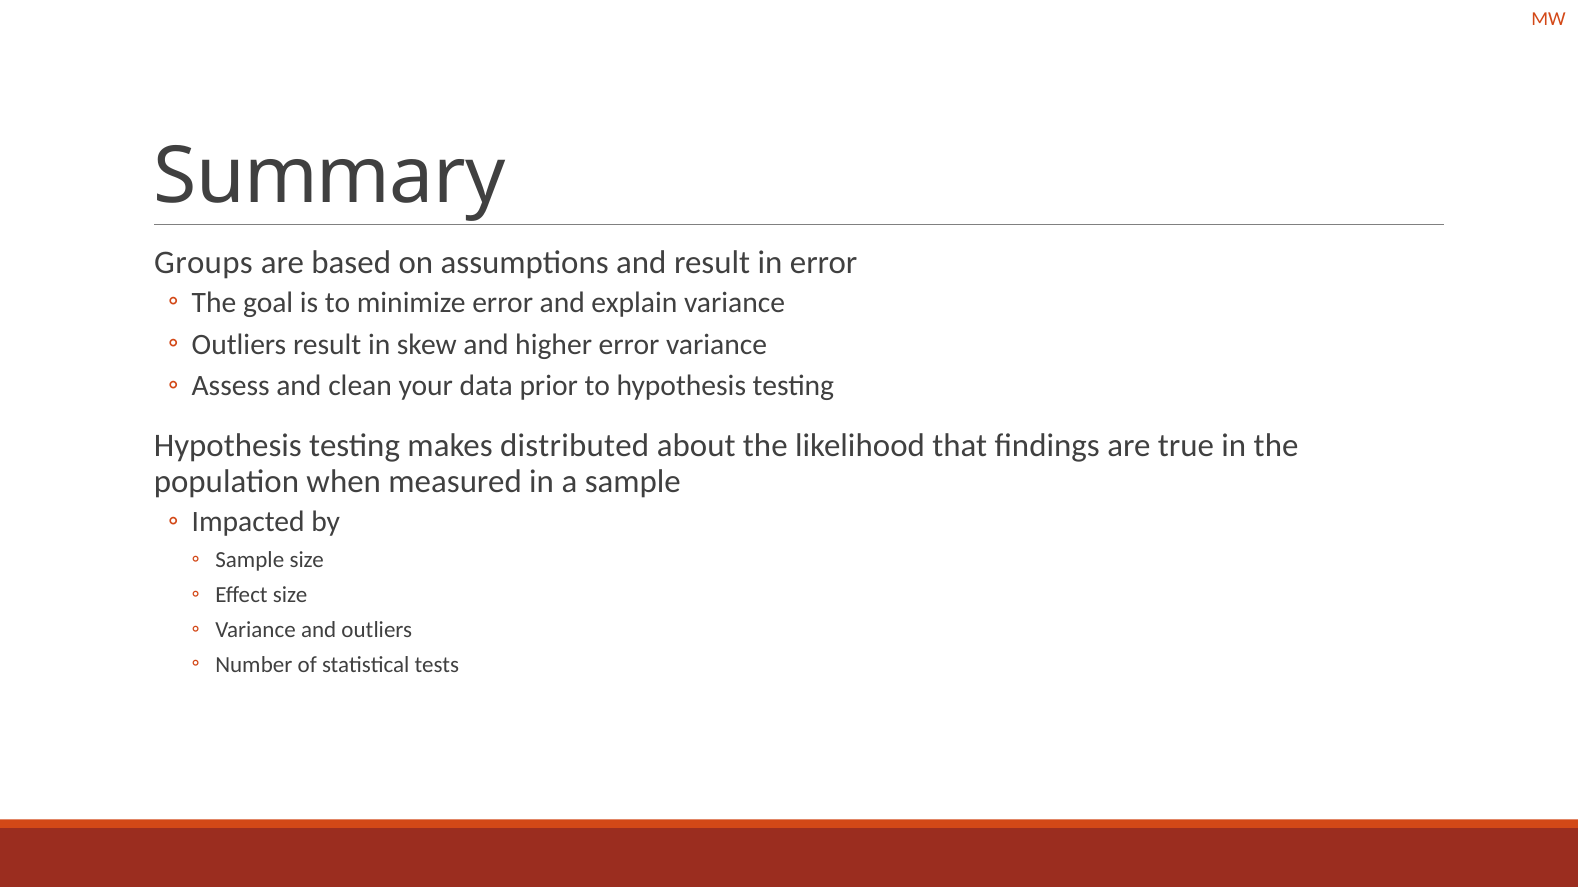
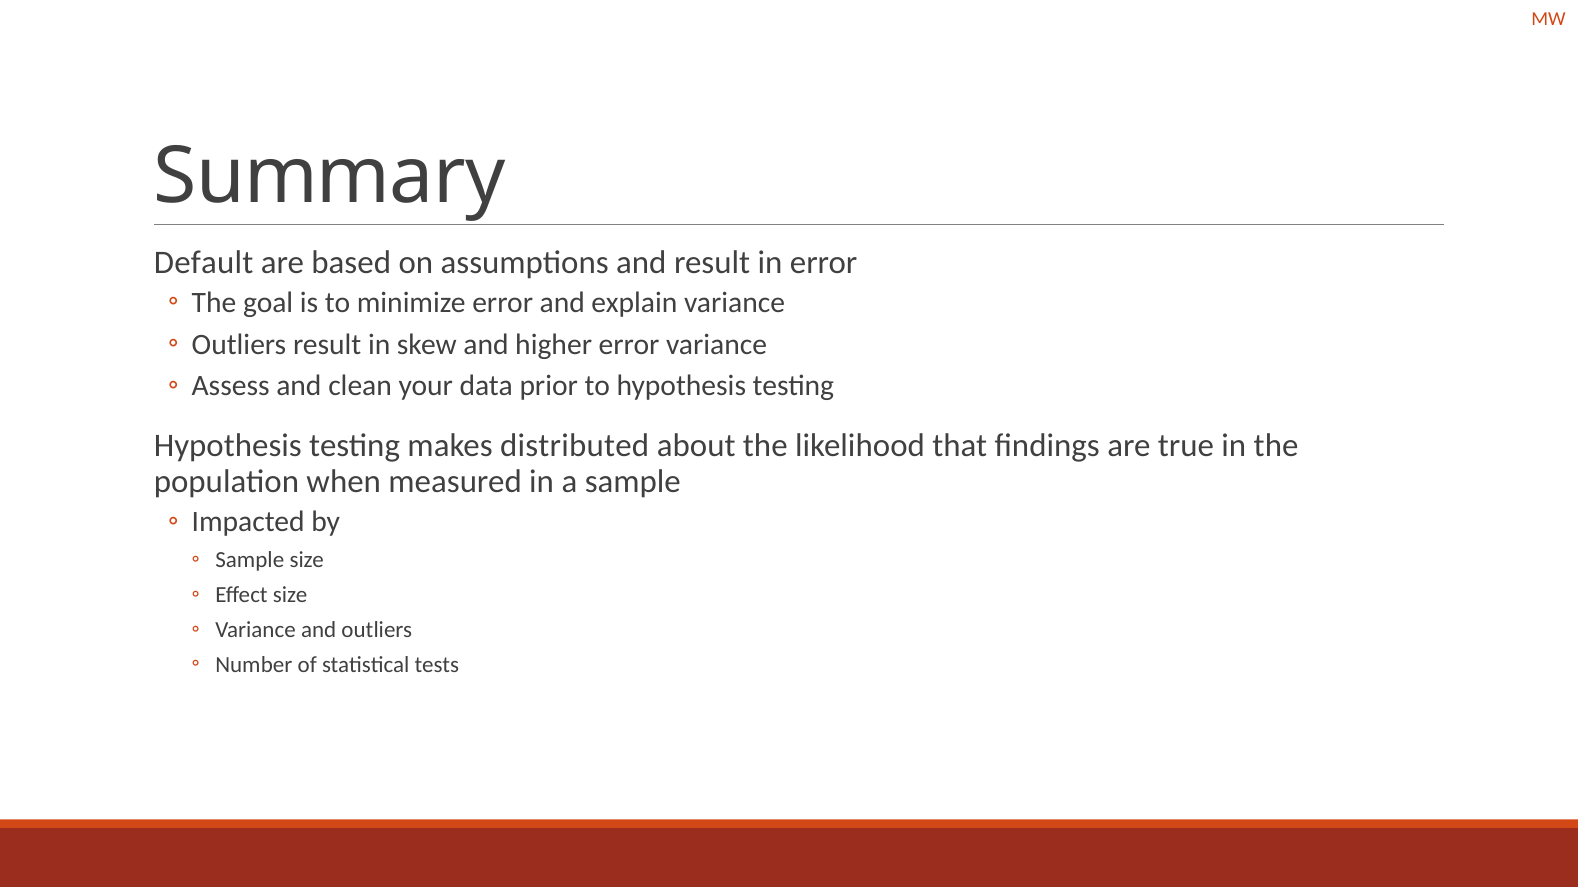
Groups: Groups -> Default (204, 262)
